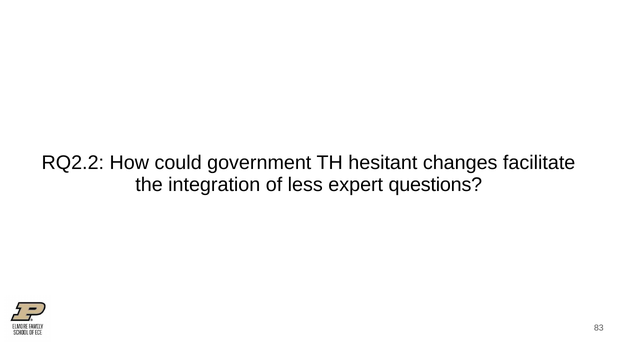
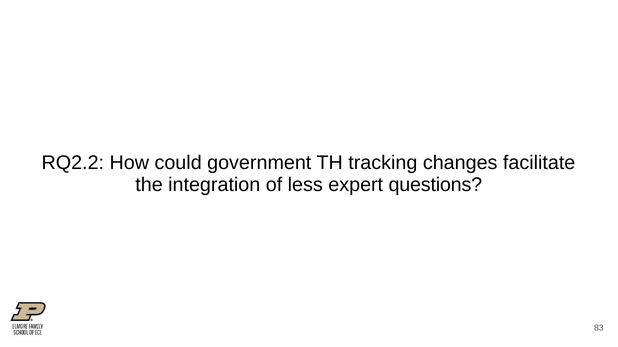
hesitant: hesitant -> tracking (383, 163)
